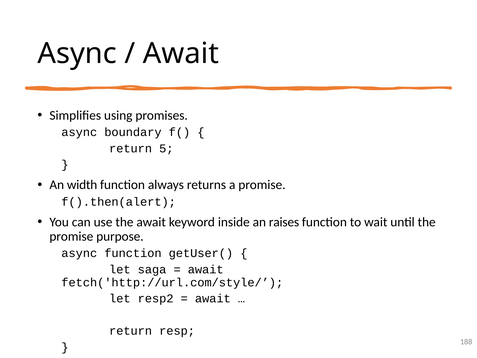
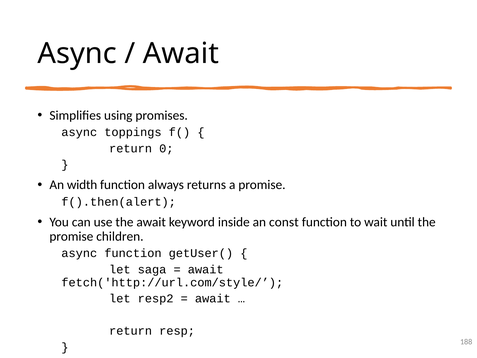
boundary: boundary -> toppings (133, 132)
5: 5 -> 0 (166, 148)
raises: raises -> const (284, 222)
purpose: purpose -> children (120, 236)
